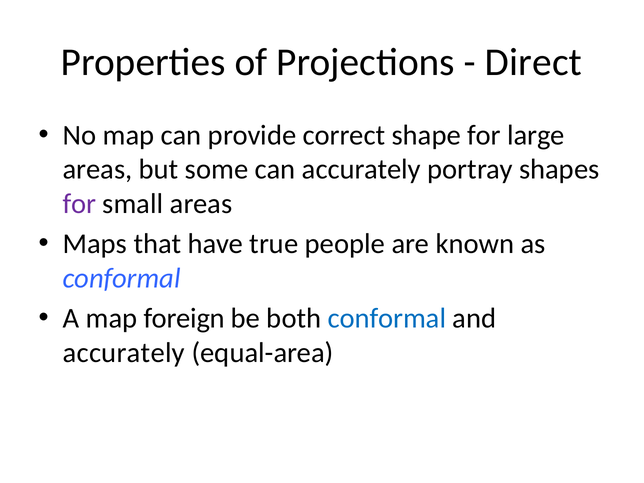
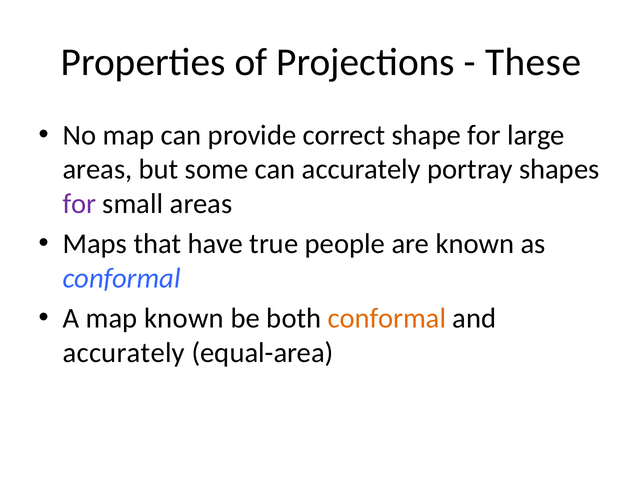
Direct: Direct -> These (533, 62)
map foreign: foreign -> known (184, 318)
conformal colour: blue -> orange (387, 318)
